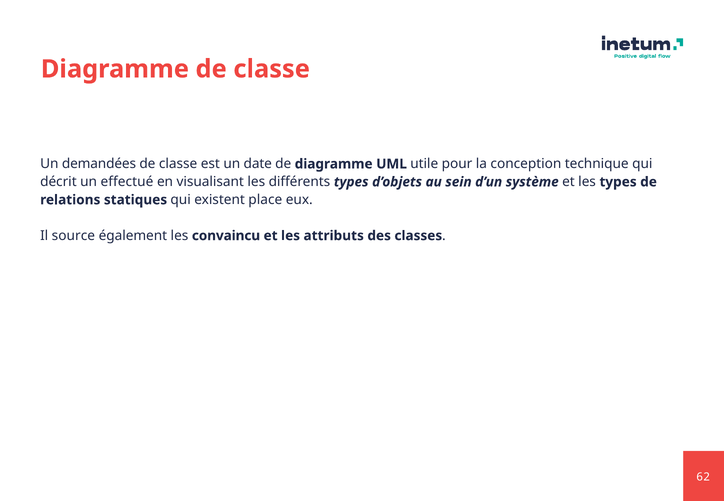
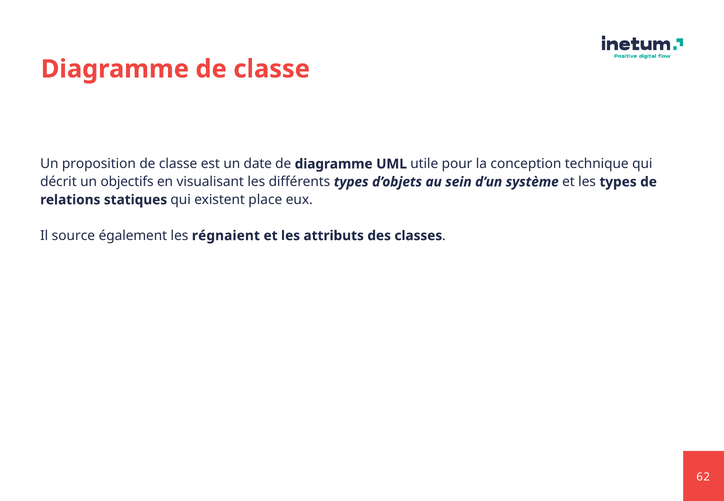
demandées: demandées -> proposition (99, 164)
effectué: effectué -> objectifs (127, 182)
convaincu: convaincu -> régnaient (226, 236)
